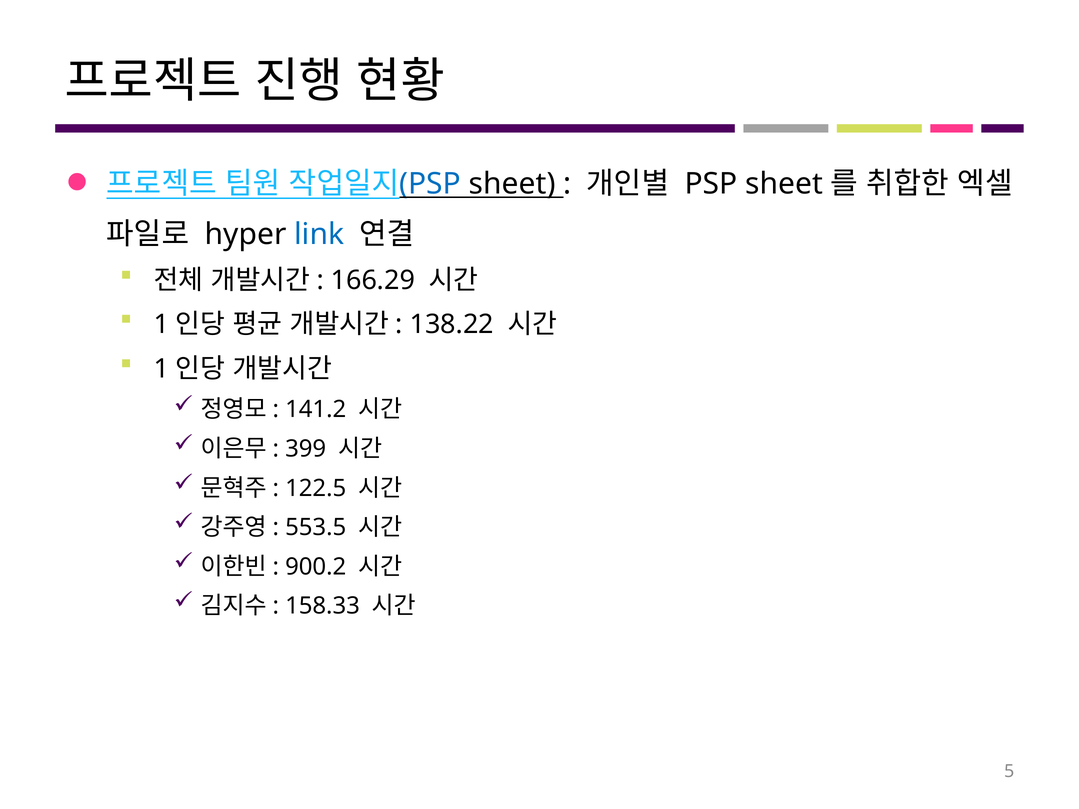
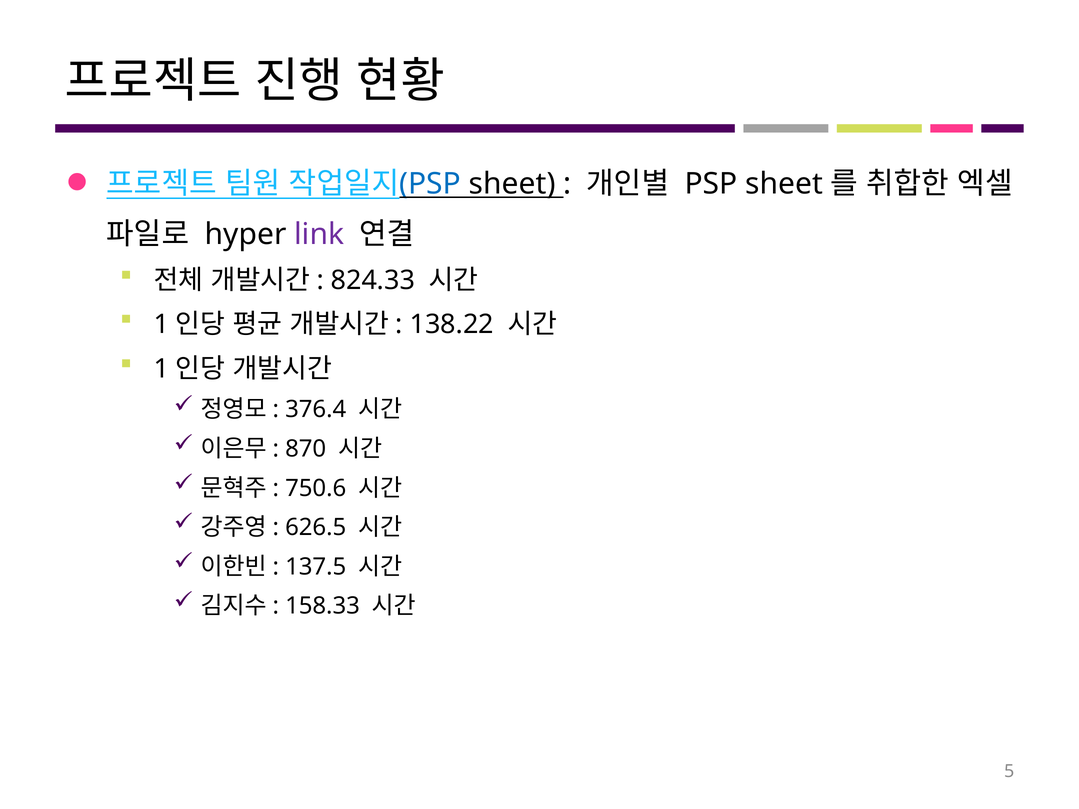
link colour: blue -> purple (319, 235)
166.29: 166.29 -> 824.33 (373, 280)
141.2: 141.2 -> 376.4 (316, 410)
399: 399 -> 870 (306, 449)
122.5: 122.5 -> 750.6 (316, 488)
553.5: 553.5 -> 626.5 (316, 528)
900.2: 900.2 -> 137.5 (316, 567)
